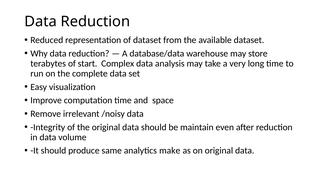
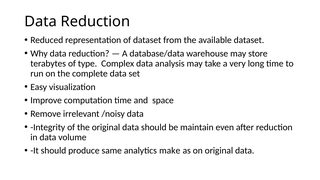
start: start -> type (87, 64)
